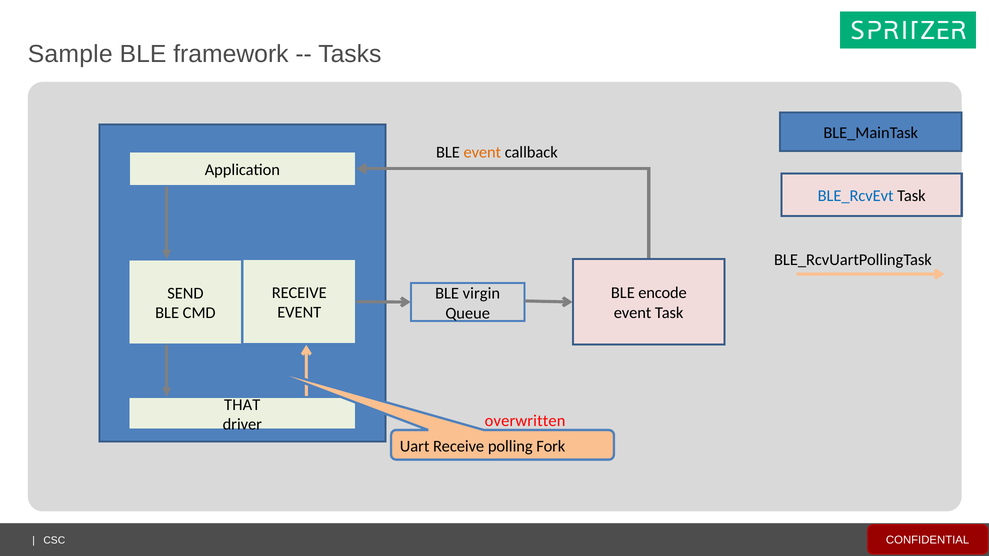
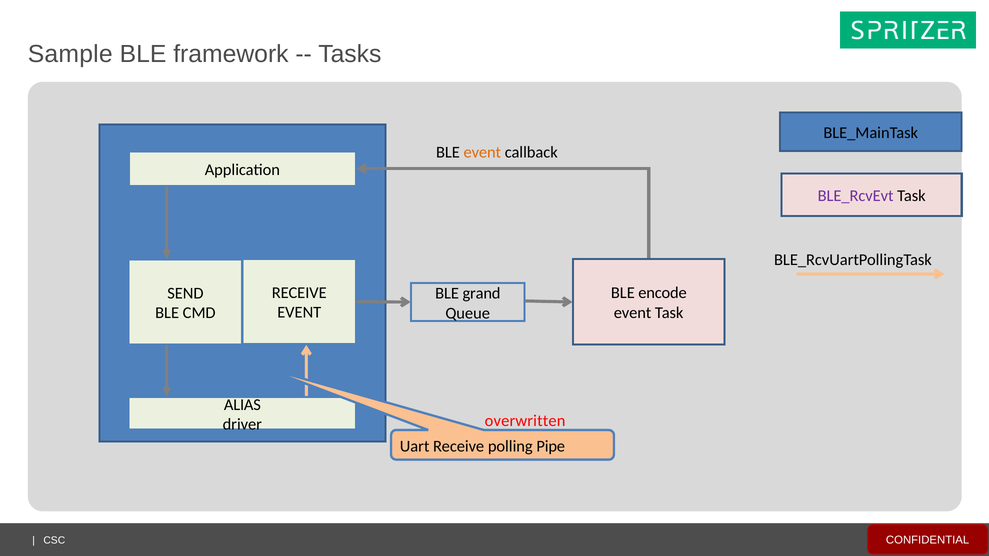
BLE_RcvEvt colour: blue -> purple (856, 196)
virgin: virgin -> grand (482, 293)
THAT: THAT -> ALIAS (242, 405)
Fork: Fork -> Pipe (551, 446)
